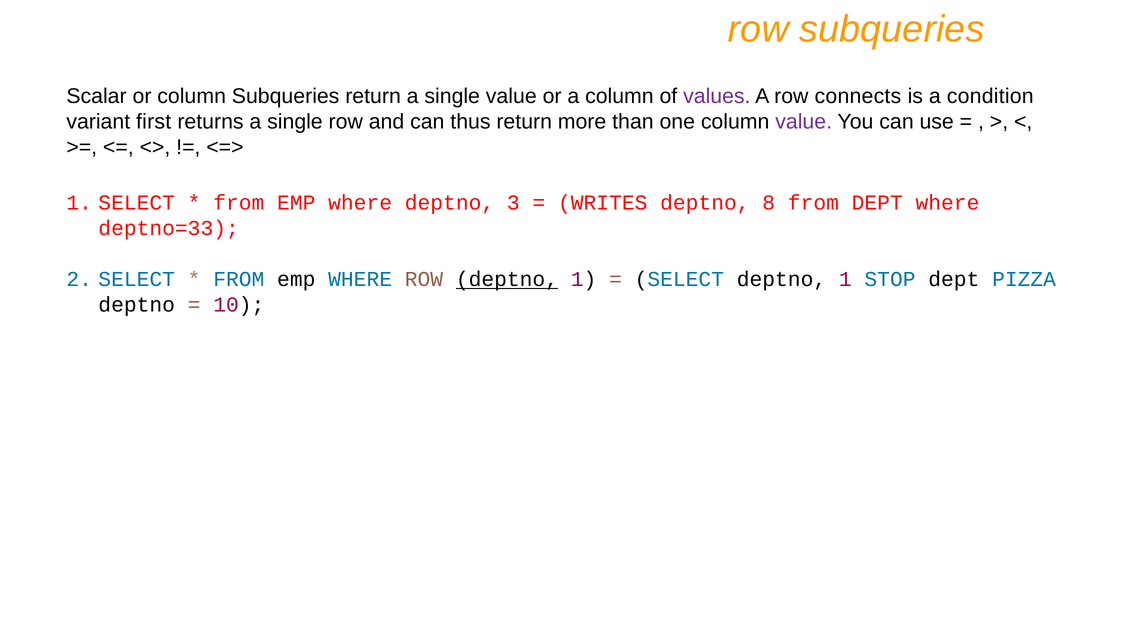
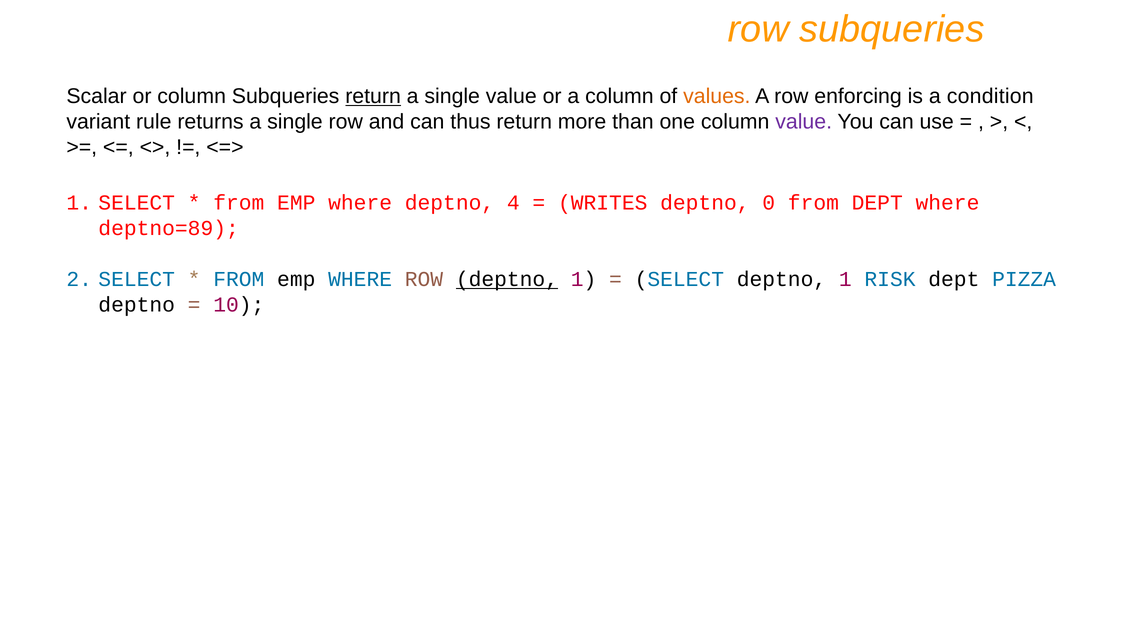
return underline: none -> present (373, 96)
values colour: purple -> orange (717, 96)
connects: connects -> enforcing (858, 96)
first: first -> rule (154, 122)
3: 3 -> 4 (513, 203)
8: 8 -> 0 (769, 203)
deptno=33: deptno=33 -> deptno=89 (169, 228)
STOP: STOP -> RISK (890, 279)
